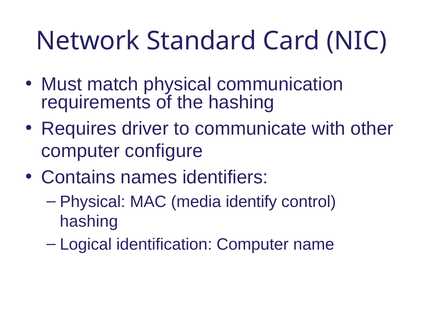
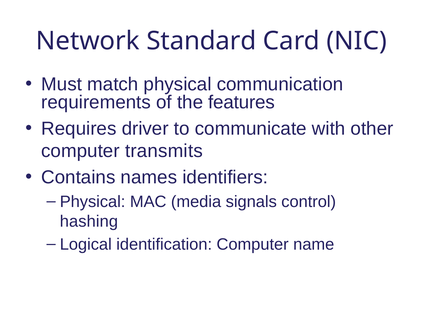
the hashing: hashing -> features (241, 102)
configure: configure -> transmits (164, 151)
identify: identify -> signals (251, 202)
